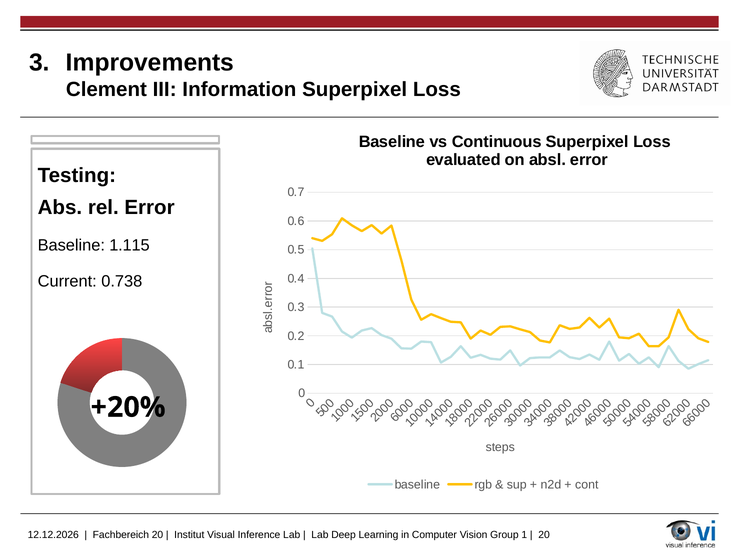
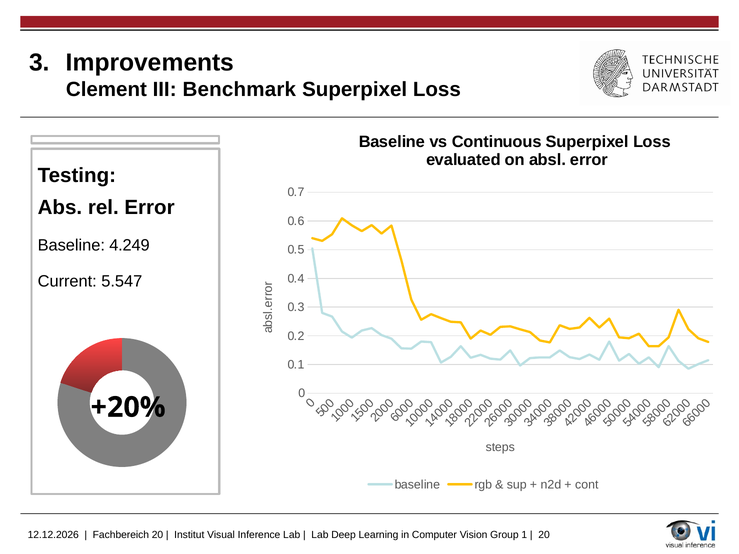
Information: Information -> Benchmark (239, 90)
1.115: 1.115 -> 4.249 (129, 245)
0.738: 0.738 -> 5.547 (122, 281)
